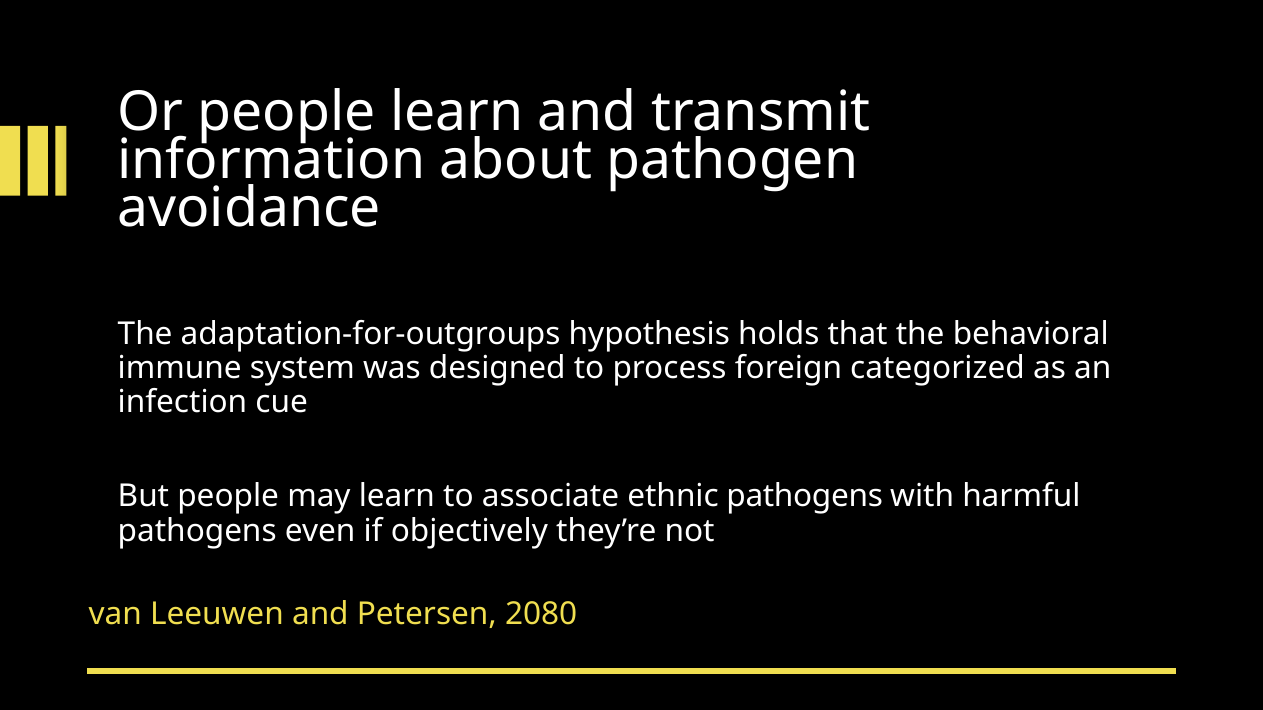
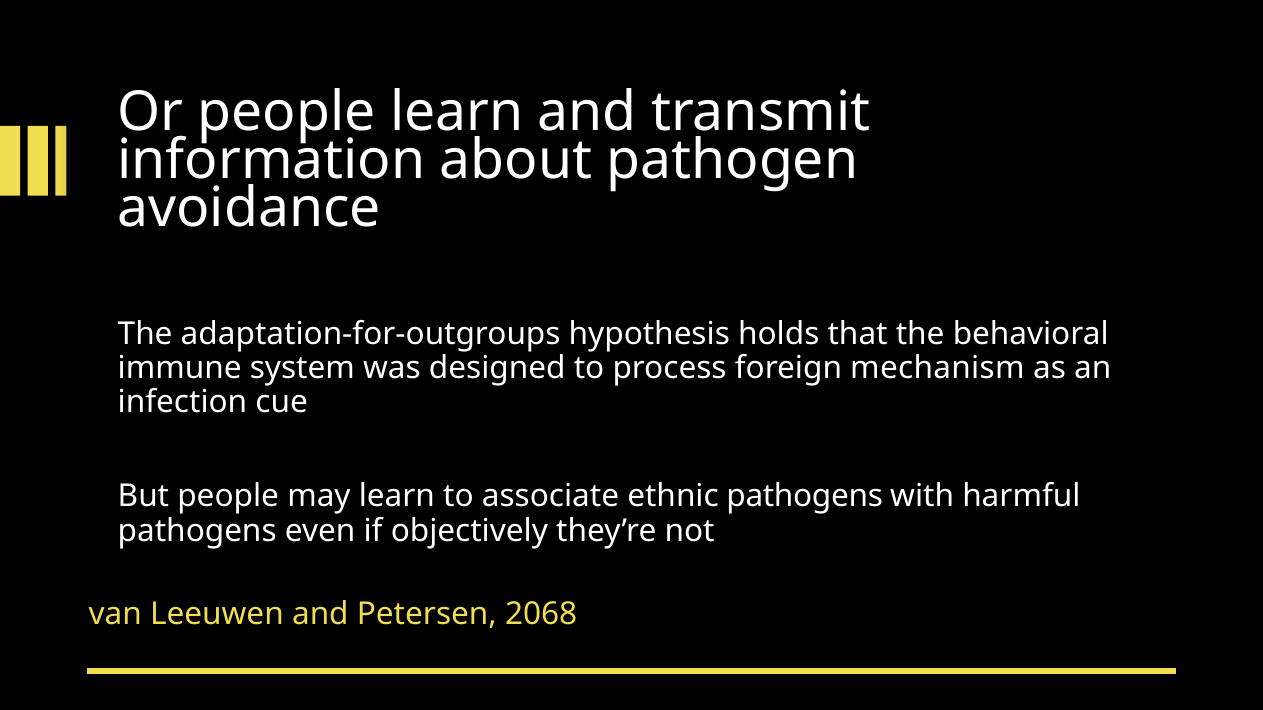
categorized: categorized -> mechanism (937, 368)
2080: 2080 -> 2068 (541, 614)
